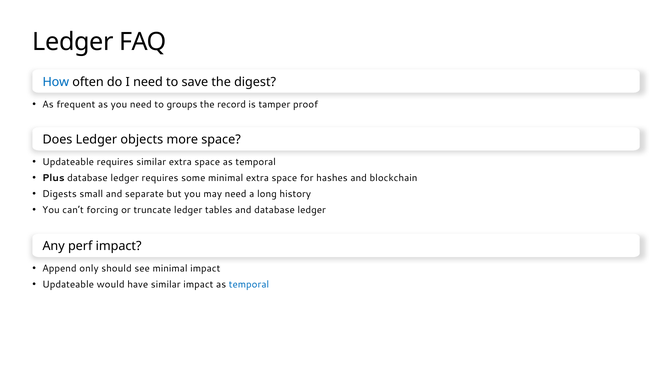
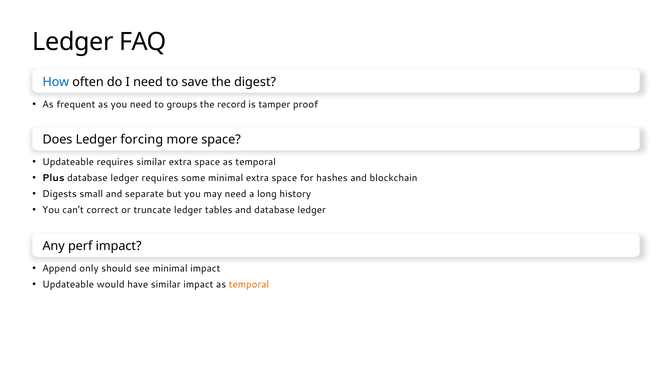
objects: objects -> forcing (142, 140)
forcing: forcing -> correct (102, 210)
temporal colour: blue -> orange (249, 285)
